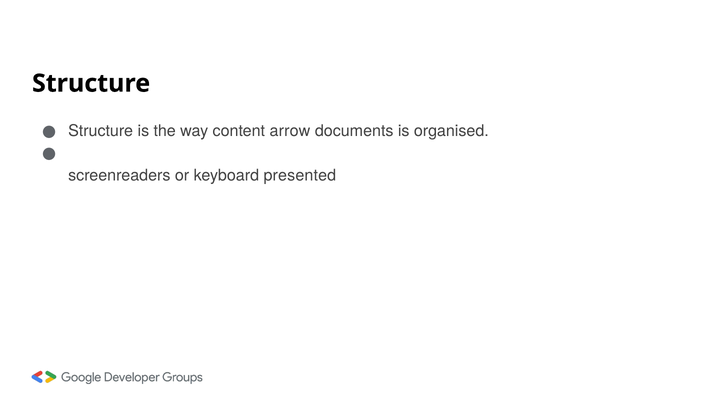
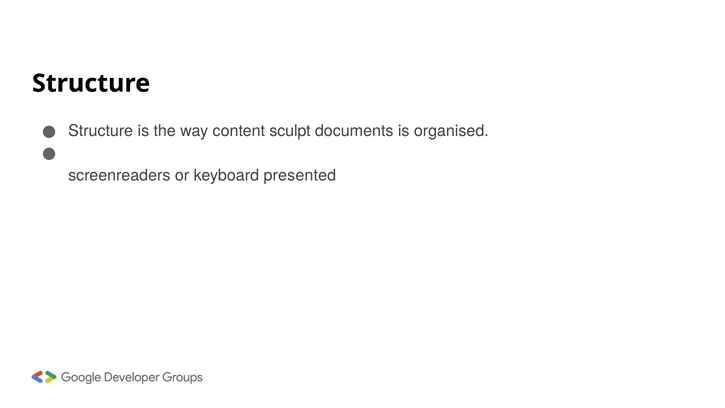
arrow: arrow -> sculpt (290, 131)
